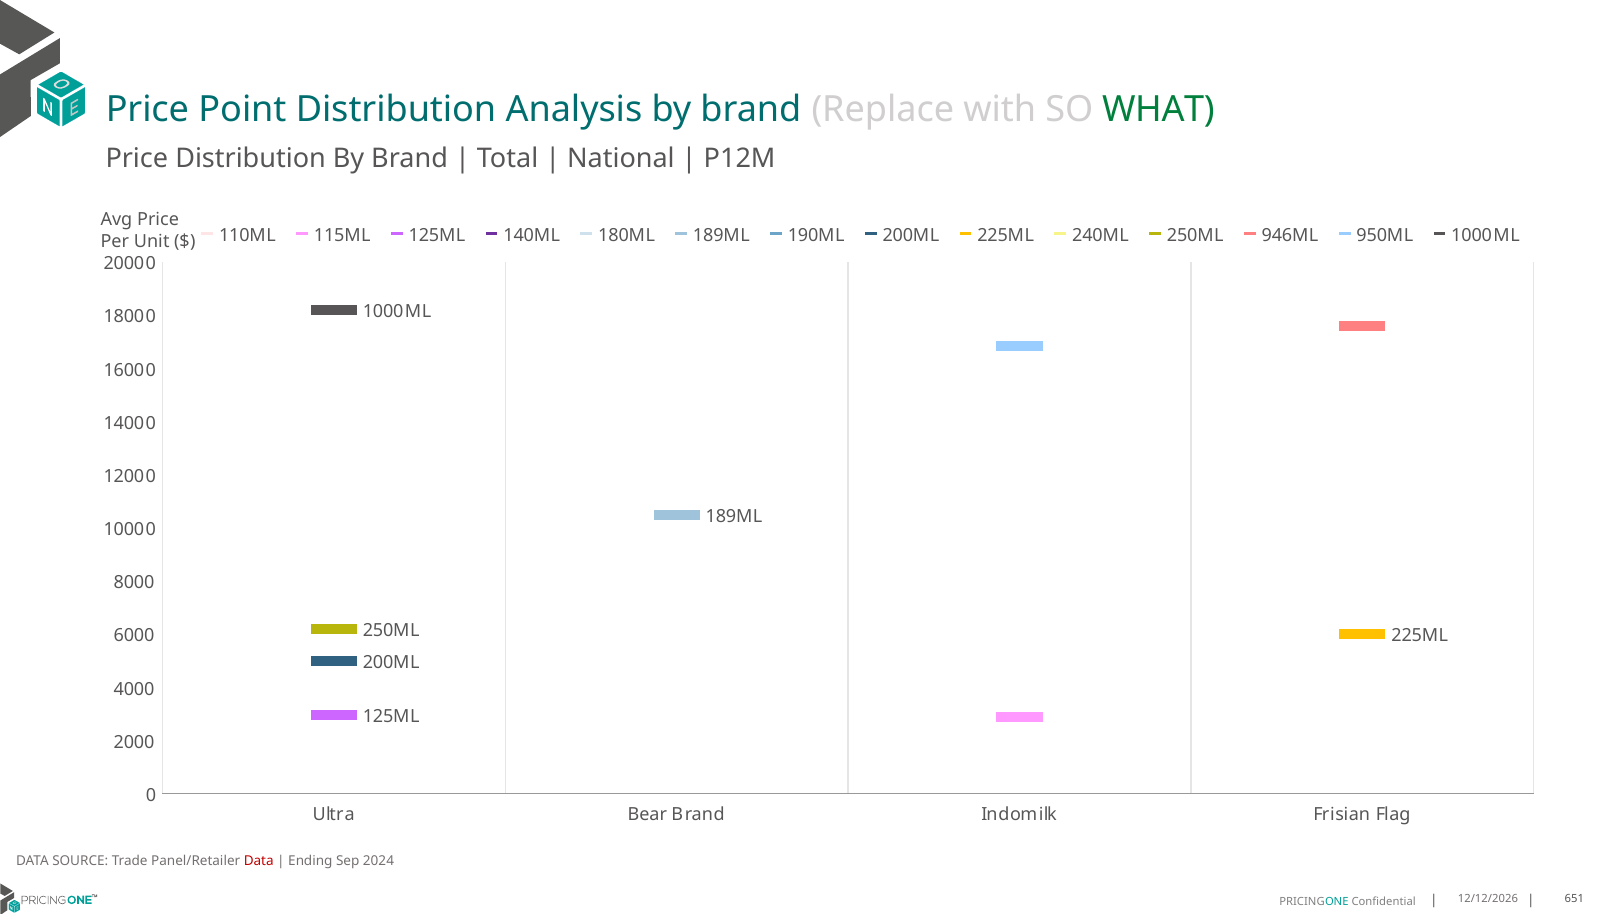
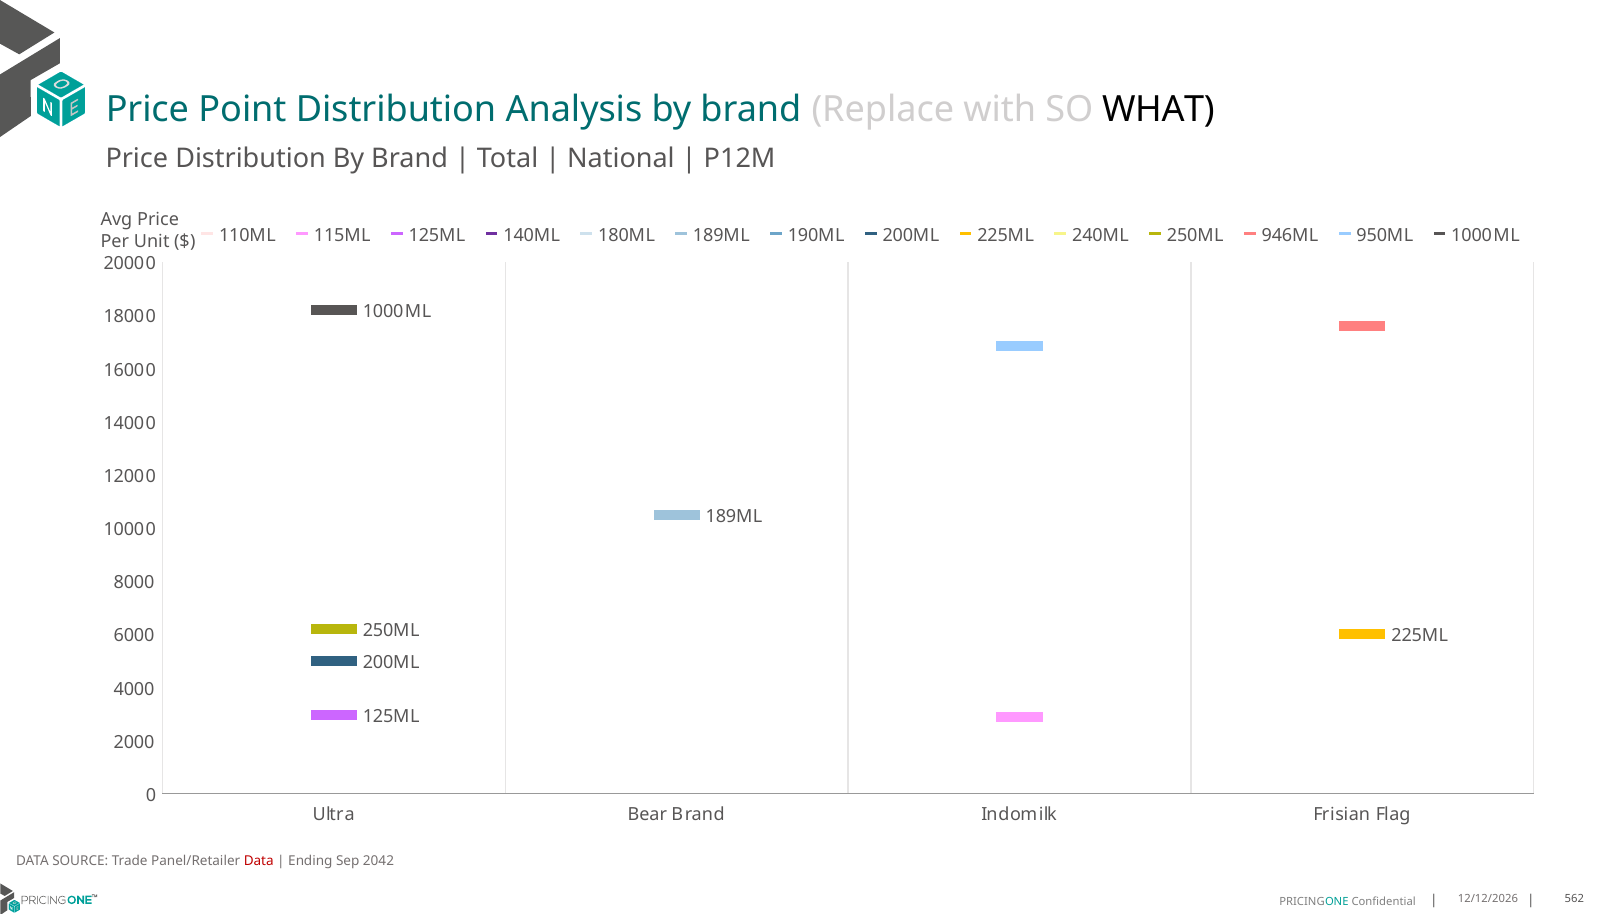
WHAT colour: green -> black (1158, 109)
2024: 2024 -> 2042 (378, 860)
651: 651 -> 562 (1574, 898)
